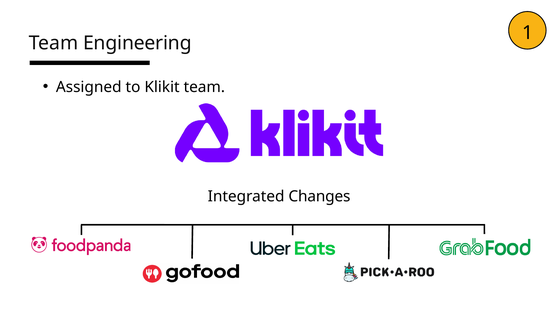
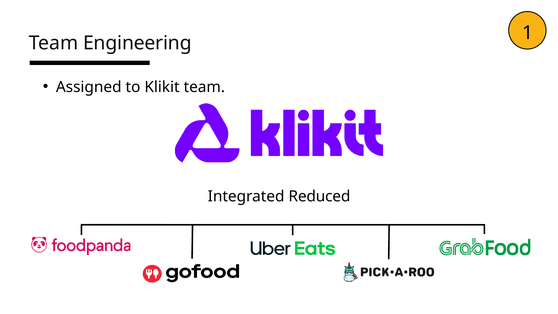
Changes: Changes -> Reduced (319, 196)
